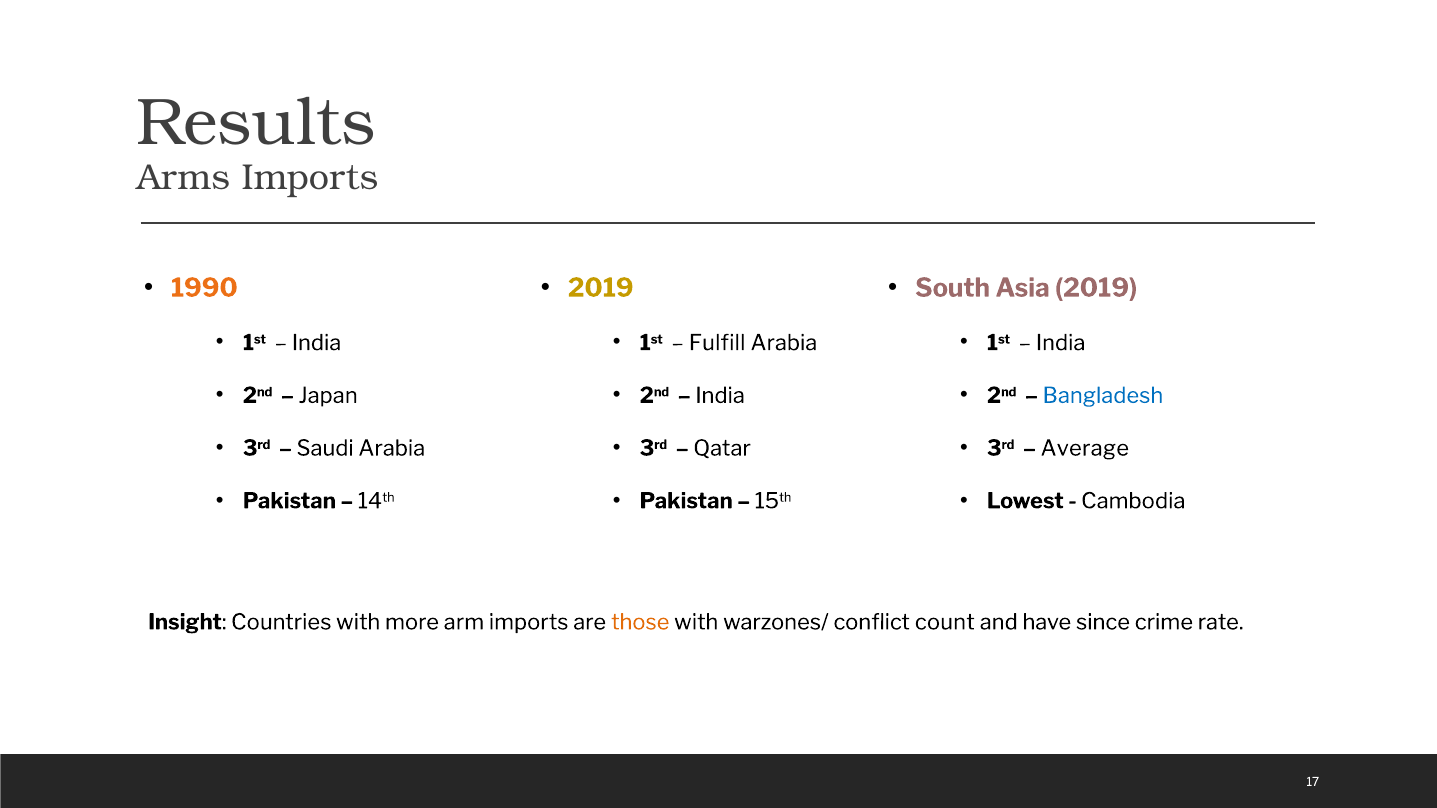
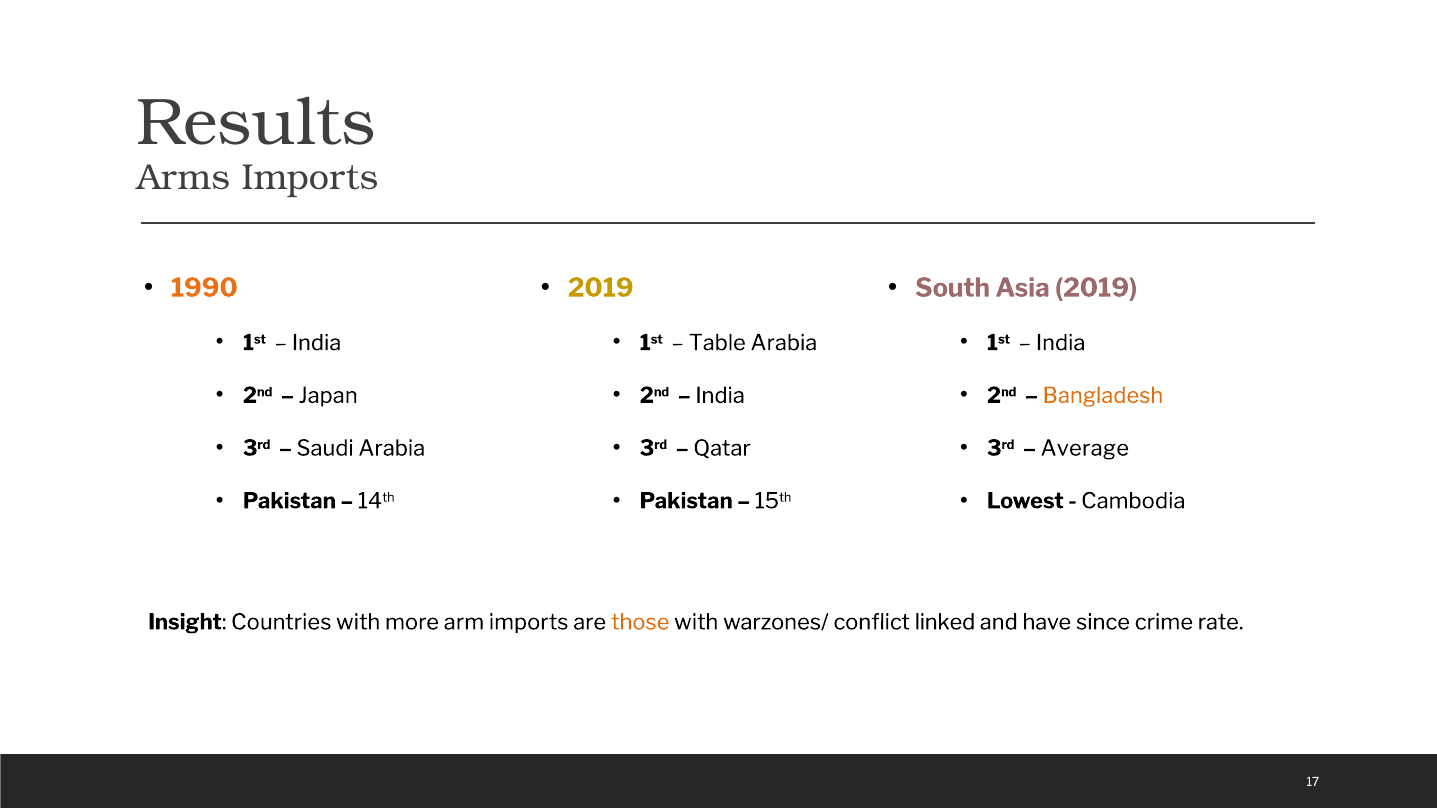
Fulfill: Fulfill -> Table (717, 343)
Bangladesh colour: blue -> orange (1103, 396)
count: count -> linked (945, 622)
